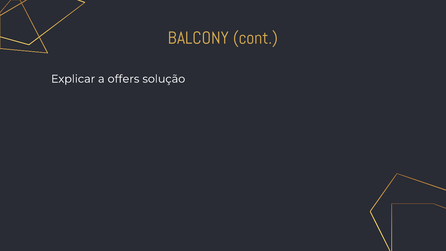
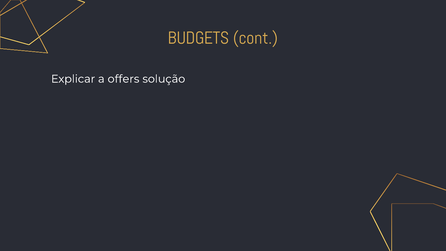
BALCONY: BALCONY -> BUDGETS (199, 38)
